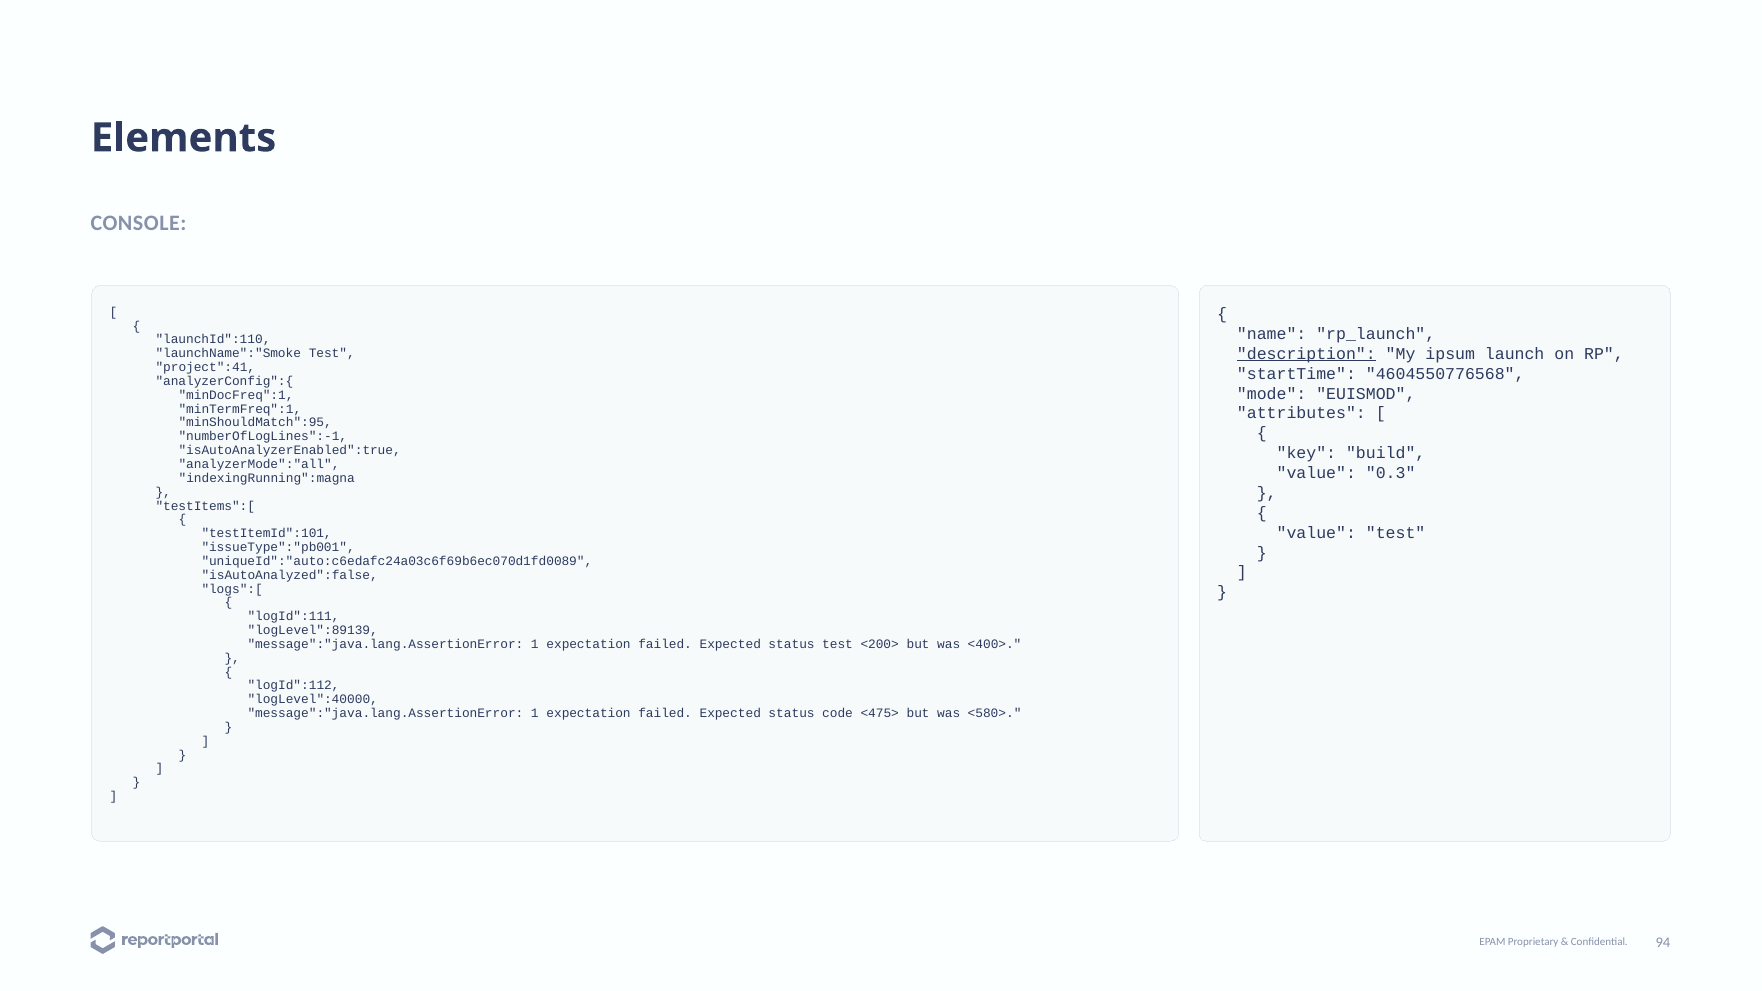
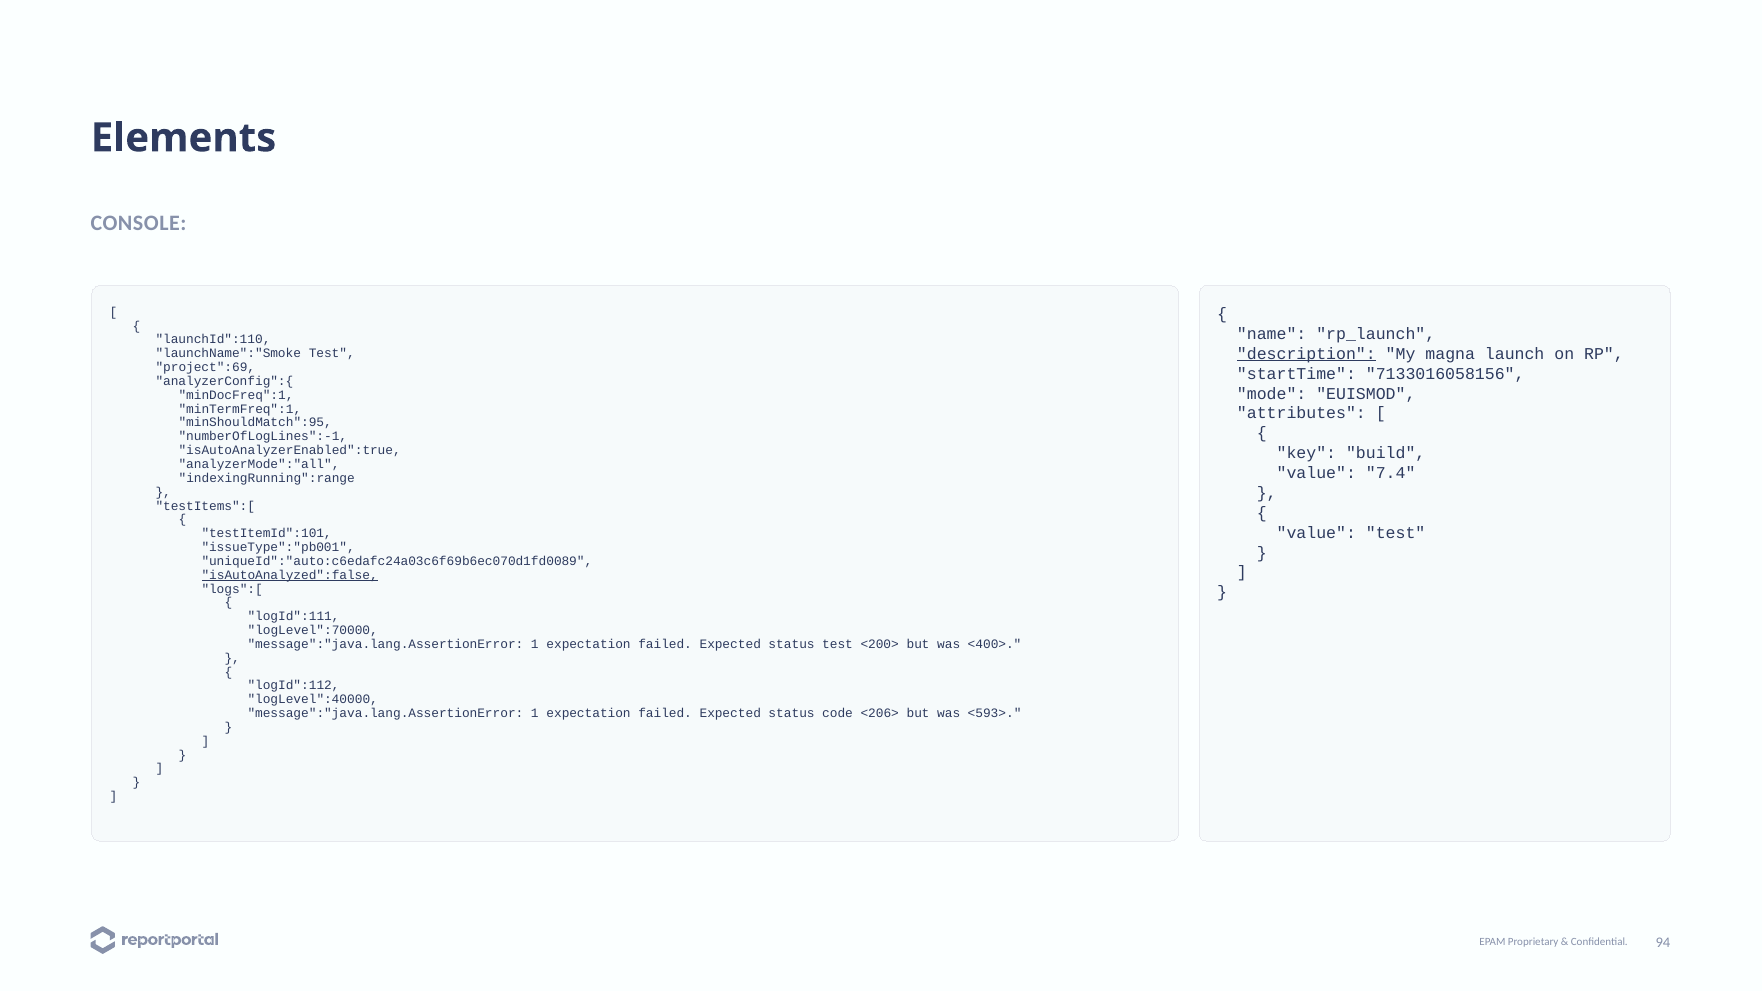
ipsum: ipsum -> magna (1450, 354)
project":41: project":41 -> project":69 (205, 367)
4604550776568: 4604550776568 -> 7133016058156 (1445, 374)
0.3: 0.3 -> 7.4 (1391, 473)
indexingRunning":magna: indexingRunning":magna -> indexingRunning":range (267, 478)
isAutoAnalyzed":false underline: none -> present (290, 575)
logLevel":89139: logLevel":89139 -> logLevel":70000 (313, 630)
<475>: <475> -> <206> (880, 713)
<580>: <580> -> <593> (995, 713)
